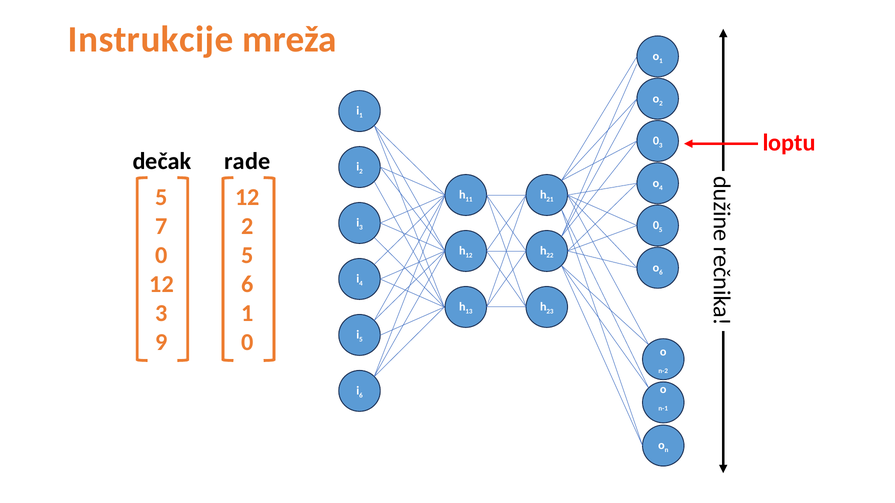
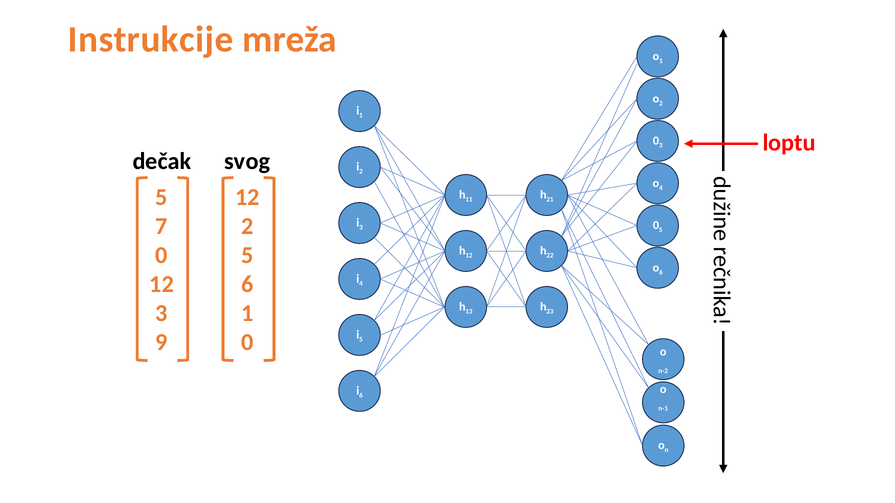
rade: rade -> svog (247, 161)
